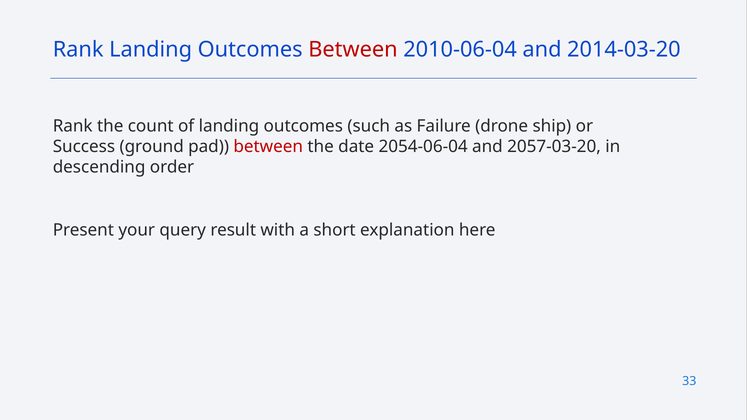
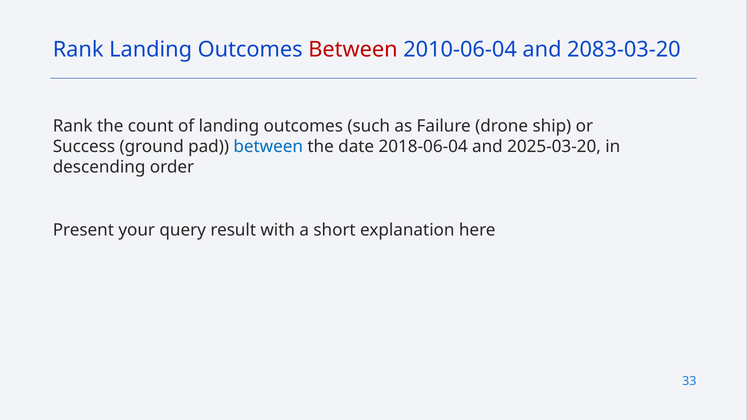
2014-03-20: 2014-03-20 -> 2083-03-20 (624, 50)
between colour: red -> blue (268, 147)
2054-06-04: 2054-06-04 -> 2018-06-04 (423, 147)
2057-03-20: 2057-03-20 -> 2025-03-20 (554, 147)
